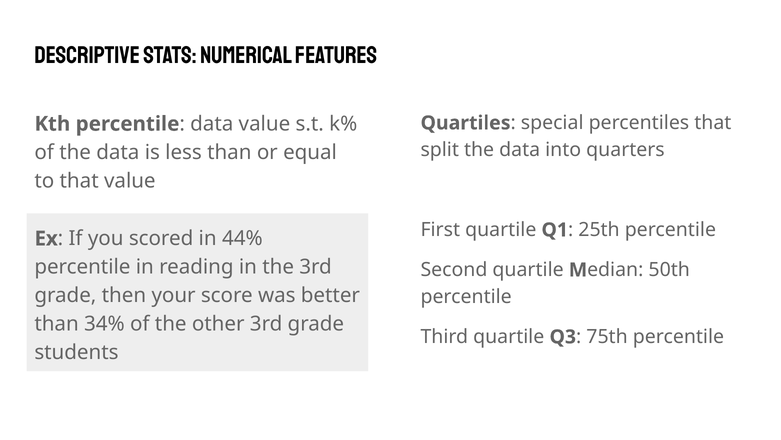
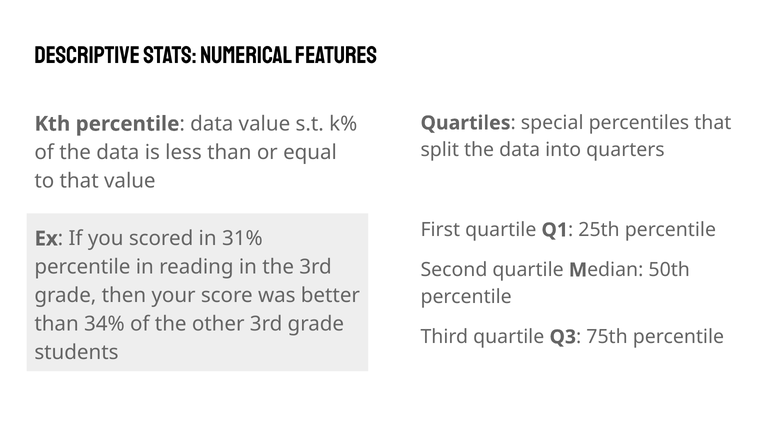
44%: 44% -> 31% (242, 238)
